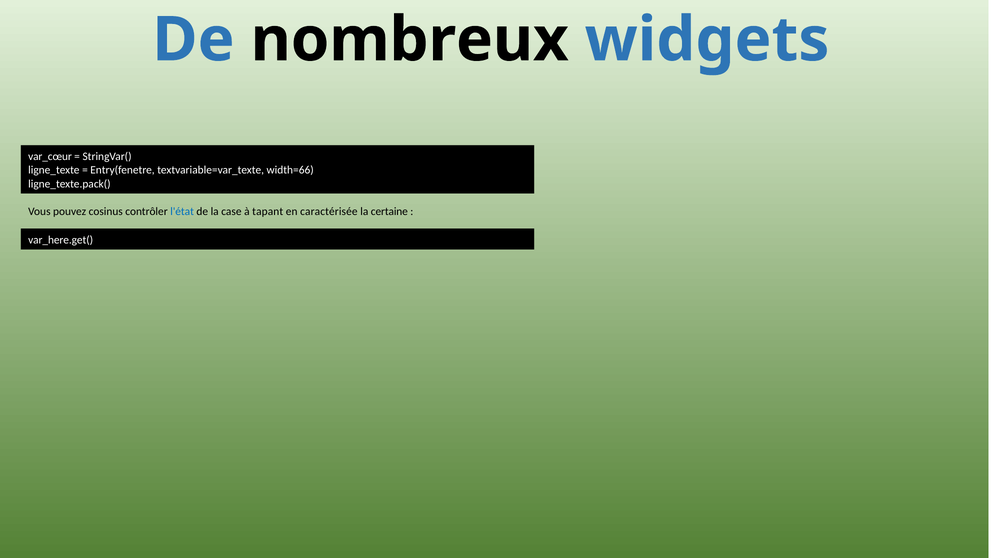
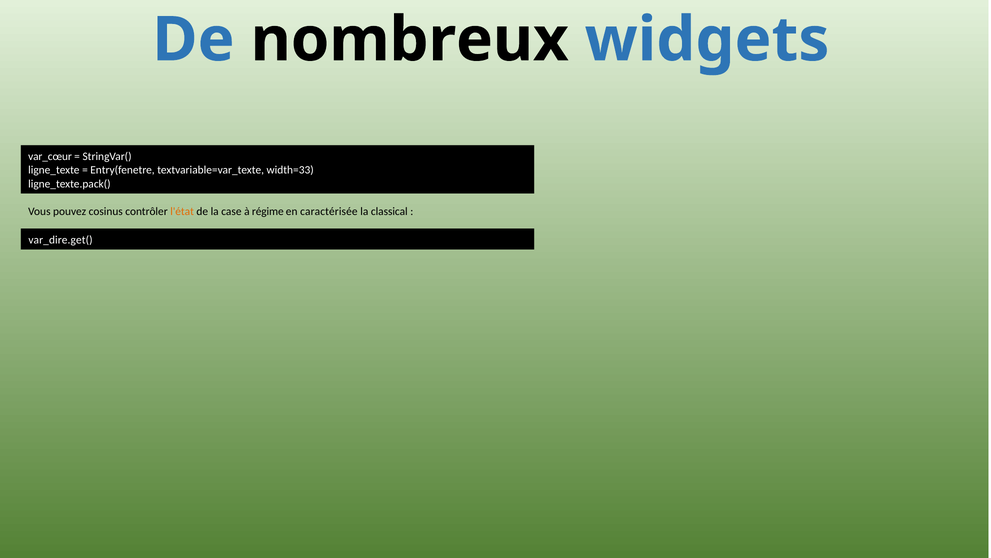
width=66: width=66 -> width=33 (290, 170)
l'état colour: blue -> orange (182, 211)
tapant: tapant -> régime (268, 211)
certaine: certaine -> classical (389, 211)
var_here.get(: var_here.get( -> var_dire.get( (61, 240)
